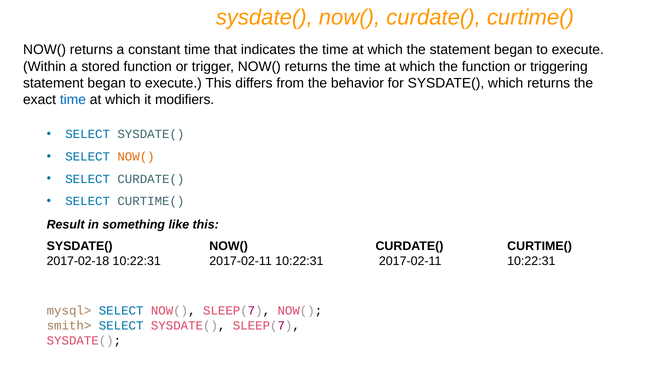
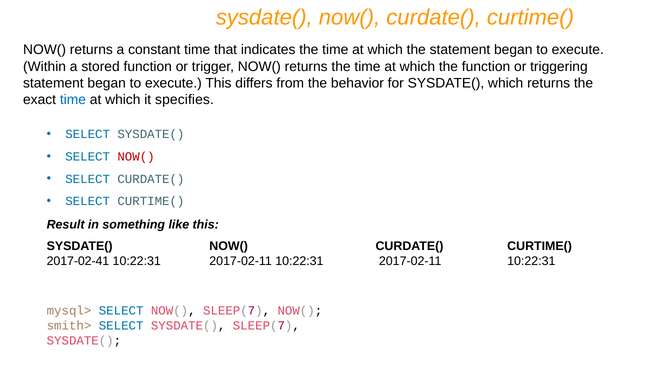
modifiers: modifiers -> specifies (184, 100)
NOW( colour: orange -> red (136, 156)
2017-02-18: 2017-02-18 -> 2017-02-41 (78, 261)
